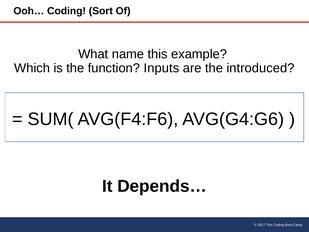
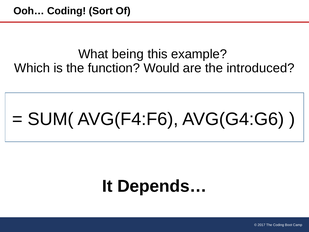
name: name -> being (128, 54)
Inputs: Inputs -> Would (162, 68)
